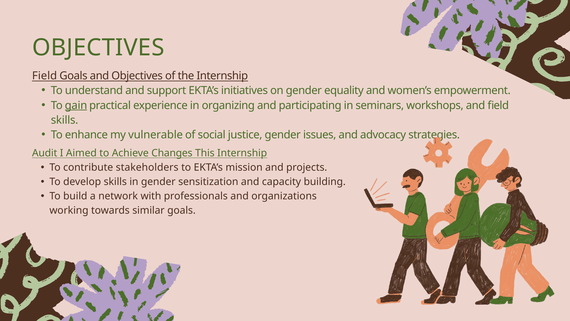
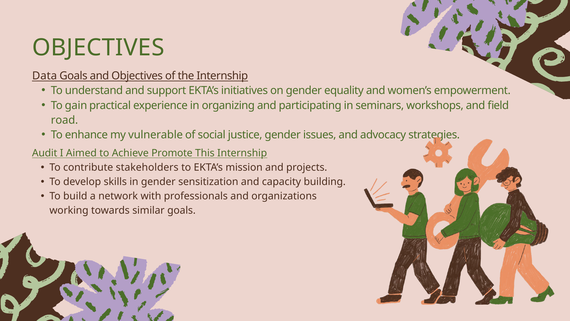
Field: Field -> Data (45, 76)
gain underline: present -> none (76, 105)
skills: skills -> road (65, 120)
Changes: Changes -> Promote (172, 153)
